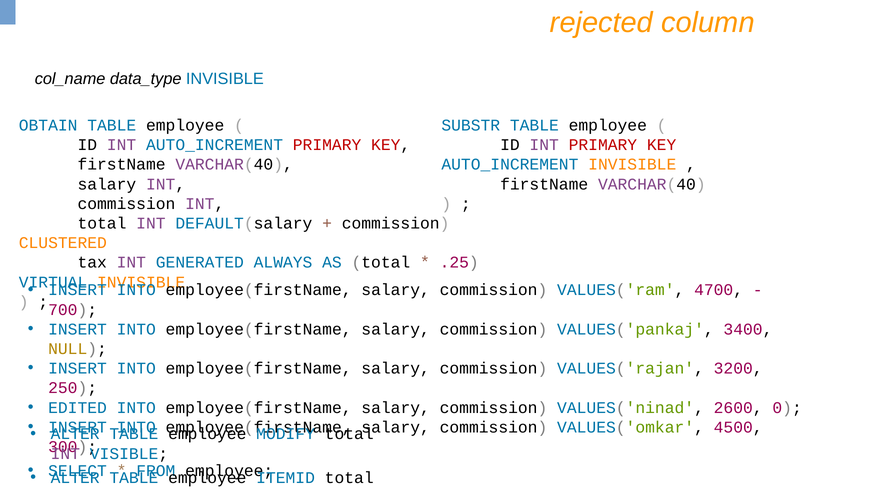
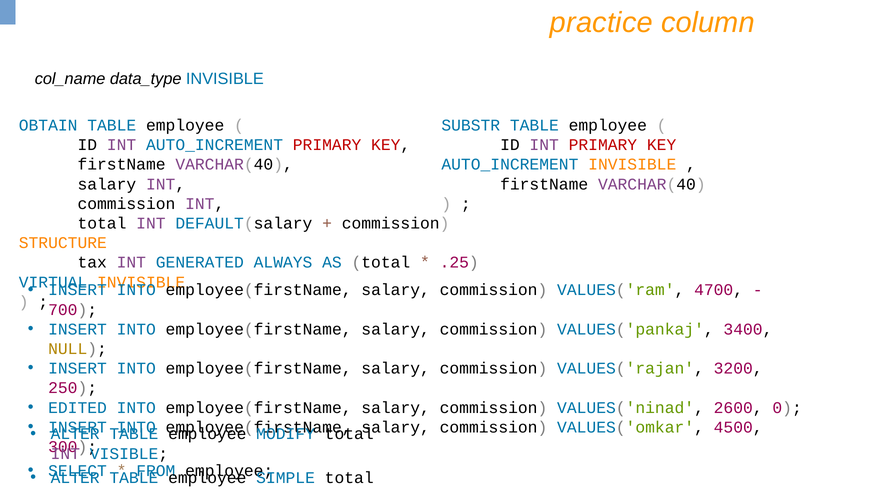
rejected: rejected -> practice (601, 23)
CLUSTERED: CLUSTERED -> STRUCTURE (63, 243)
ITEMID: ITEMID -> SIMPLE (286, 477)
